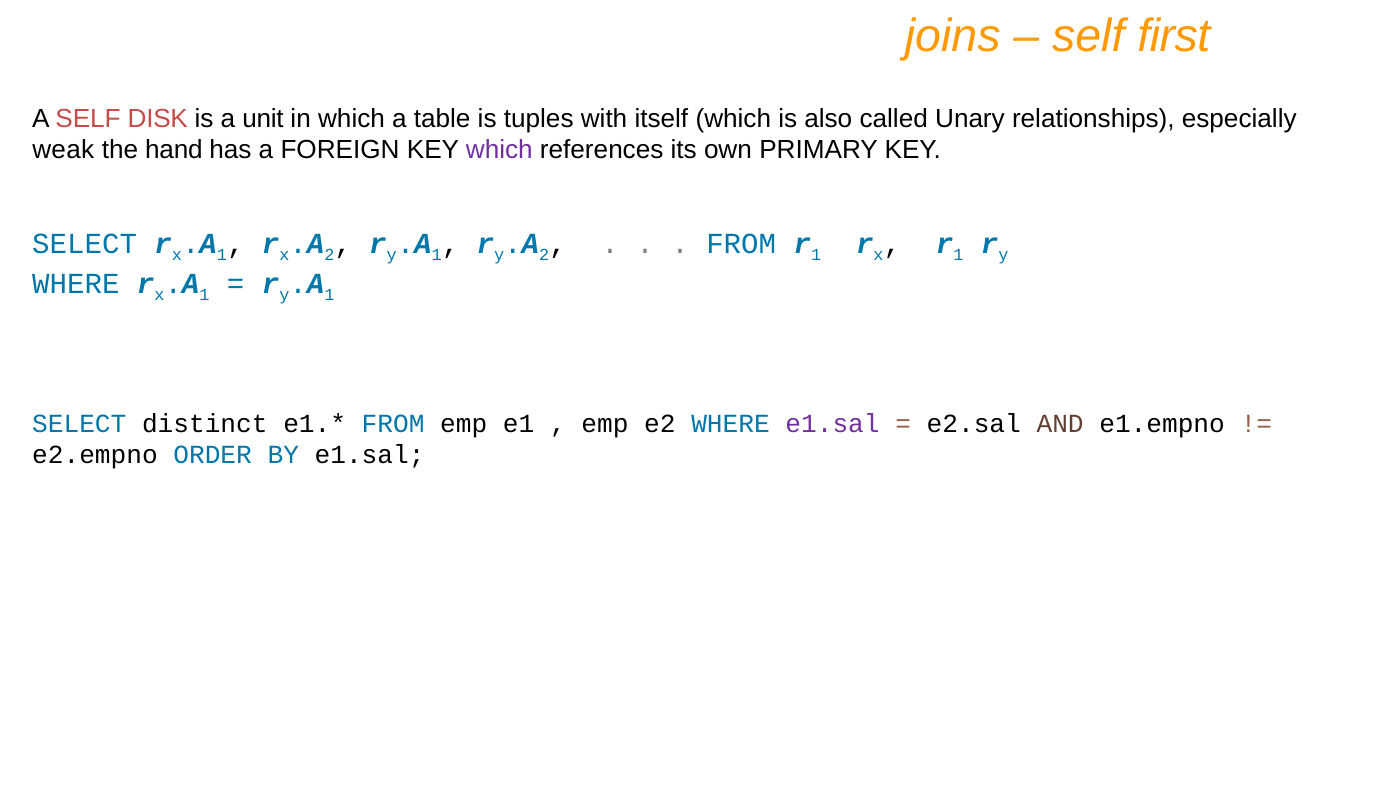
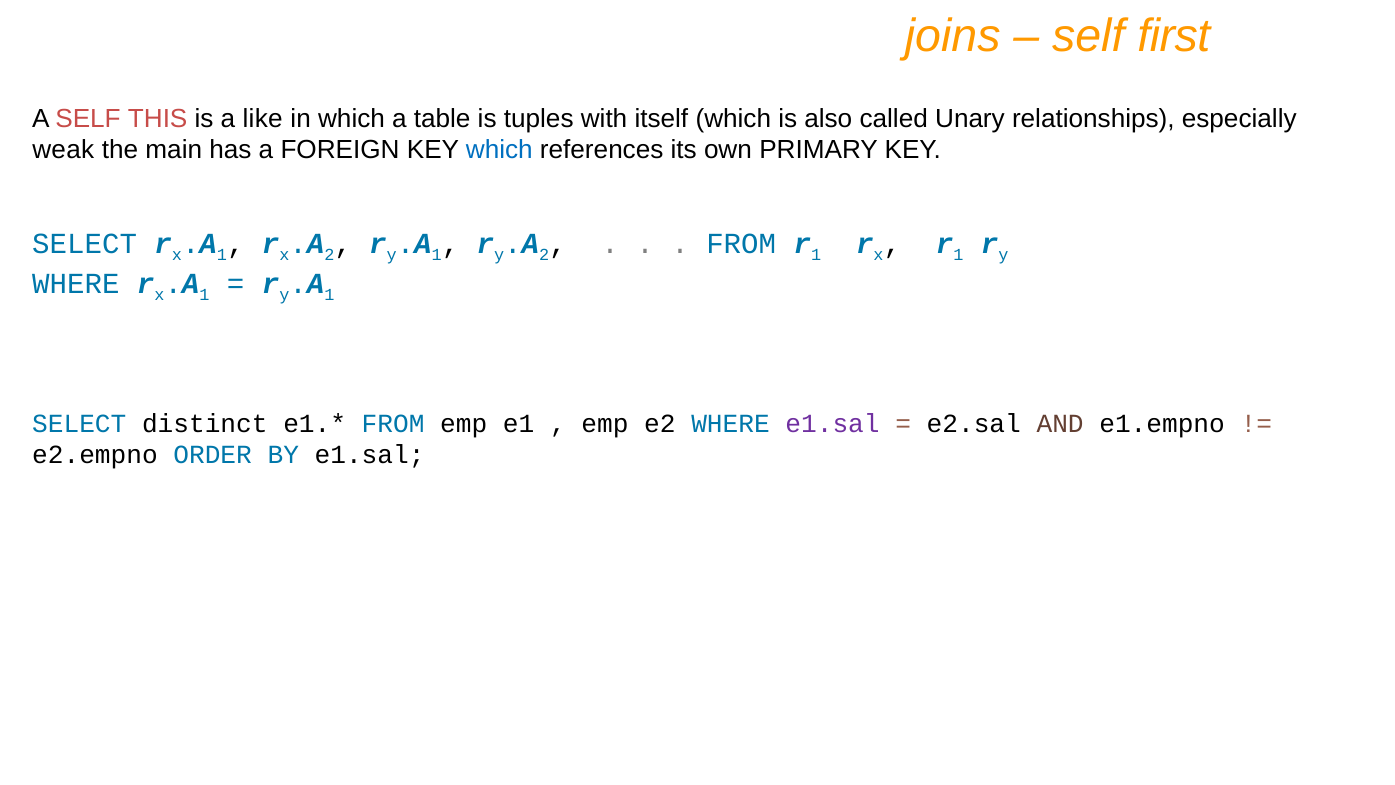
DISK: DISK -> THIS (158, 119)
unit: unit -> like (263, 119)
hand: hand -> main (174, 150)
which colour: purple -> blue (499, 150)
